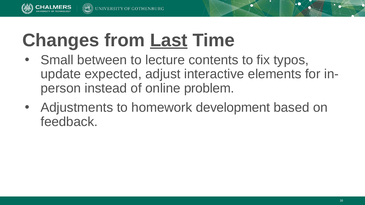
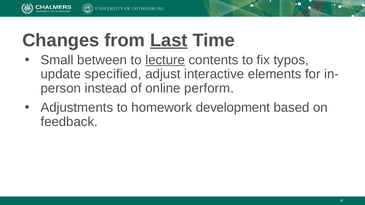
lecture underline: none -> present (165, 60)
expected: expected -> specified (113, 74)
problem: problem -> perform (209, 88)
